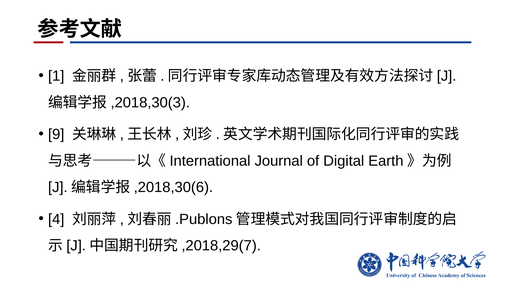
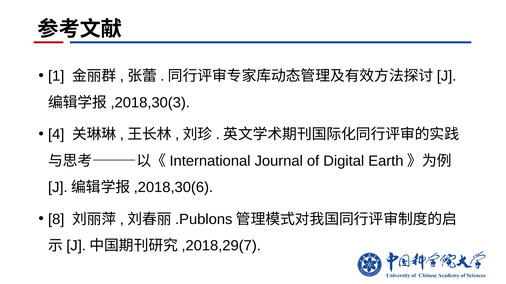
9: 9 -> 4 (56, 135)
4: 4 -> 8 (56, 220)
